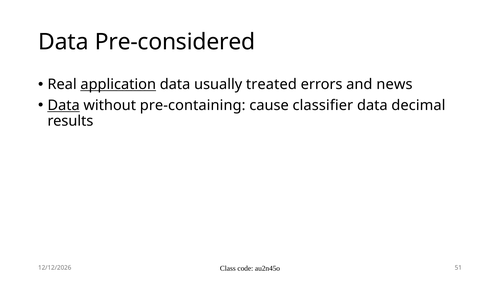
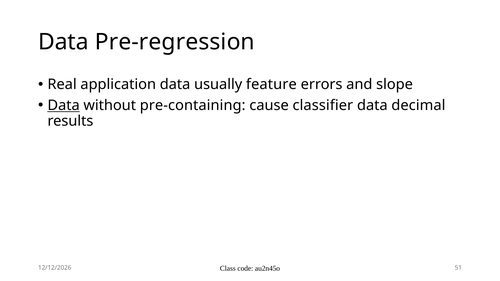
Pre-considered: Pre-considered -> Pre-regression (175, 42)
application underline: present -> none (118, 85)
treated: treated -> feature (271, 85)
news: news -> slope (395, 85)
